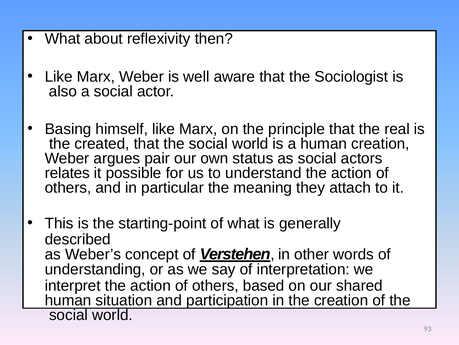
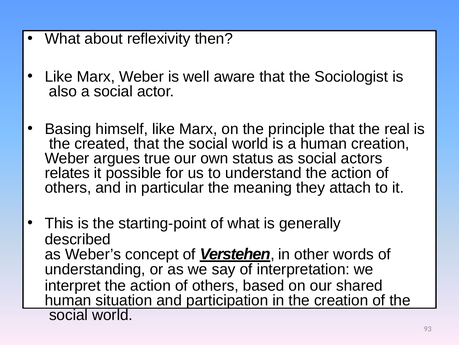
pair: pair -> true (157, 158)
